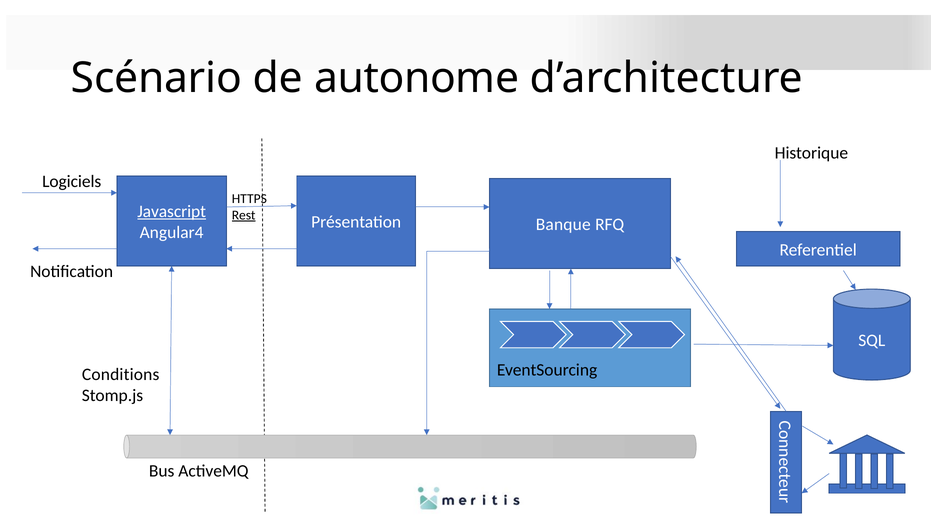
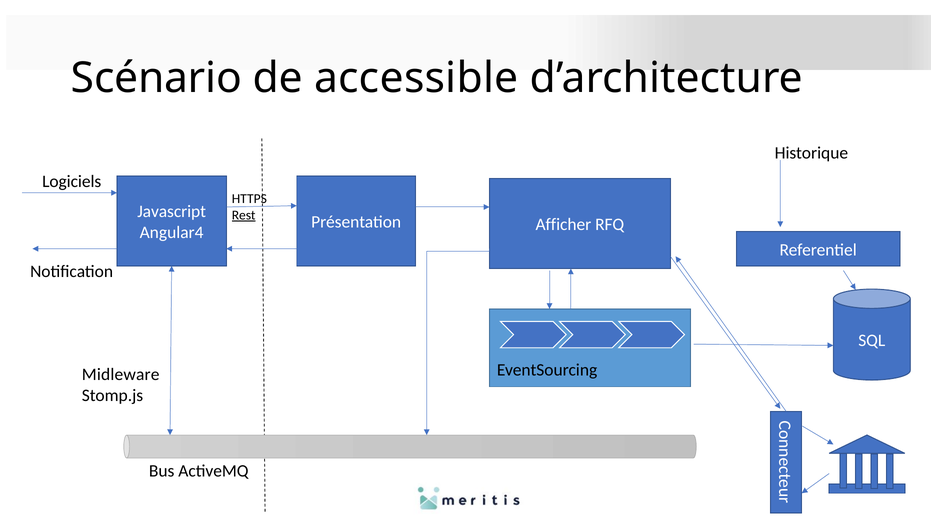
autonome: autonome -> accessible (416, 78)
Javascript underline: present -> none (172, 212)
Banque: Banque -> Afficher (563, 225)
Conditions: Conditions -> Midleware (121, 374)
